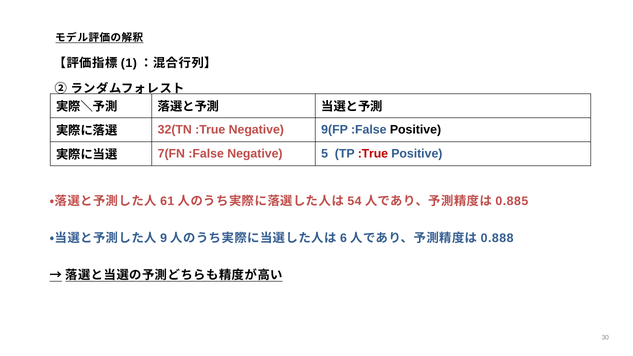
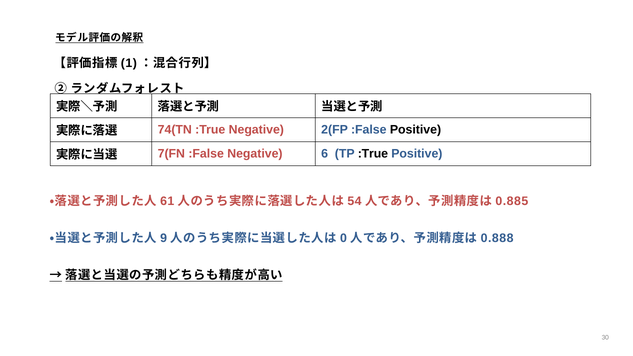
32(TN: 32(TN -> 74(TN (175, 130)
9(FP: 9(FP -> 2(FP (335, 130)
5: 5 -> 6 (325, 154)
:True colour: red -> black (373, 154)
6: 6 -> 0 (343, 238)
